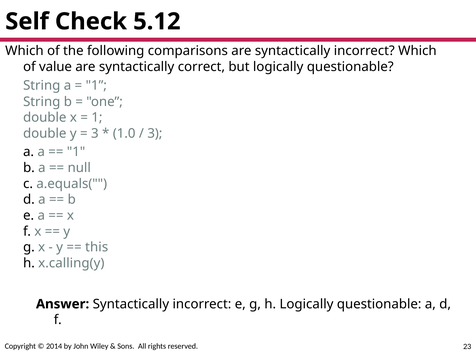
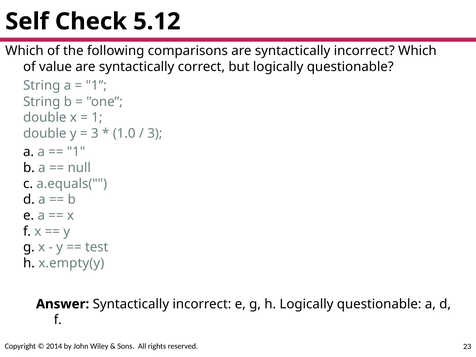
this: this -> test (97, 247)
x.calling(y: x.calling(y -> x.empty(y (71, 263)
